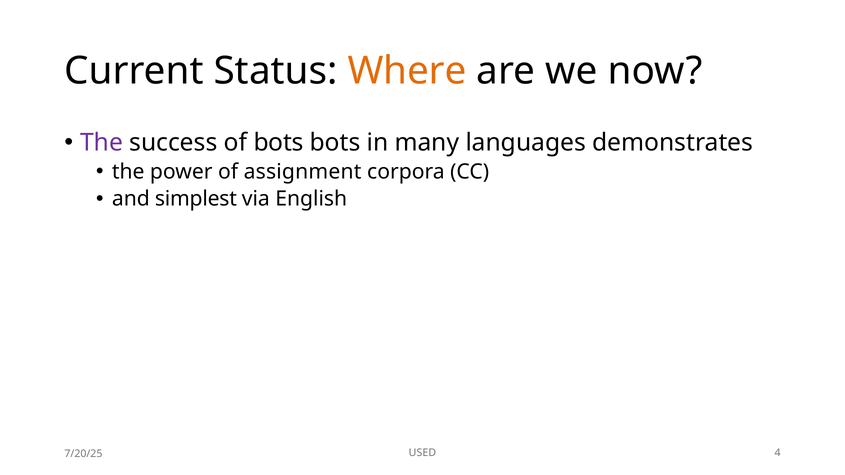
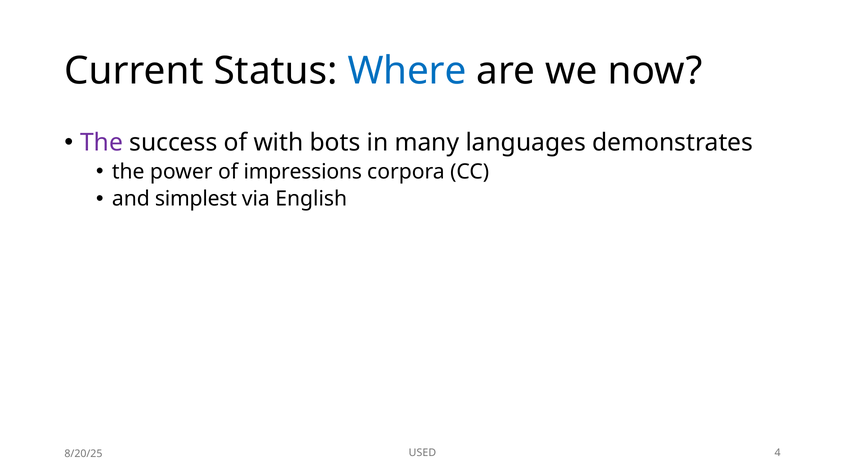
Where colour: orange -> blue (407, 71)
of bots: bots -> with (278, 143)
assignment: assignment -> impressions (303, 172)
7/20/25: 7/20/25 -> 8/20/25 (83, 454)
